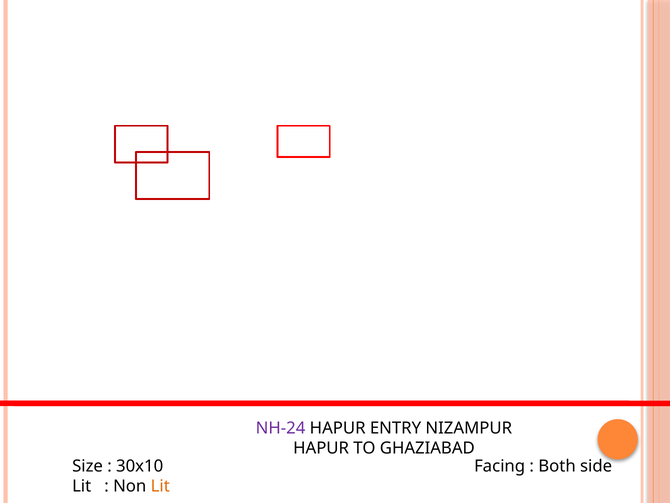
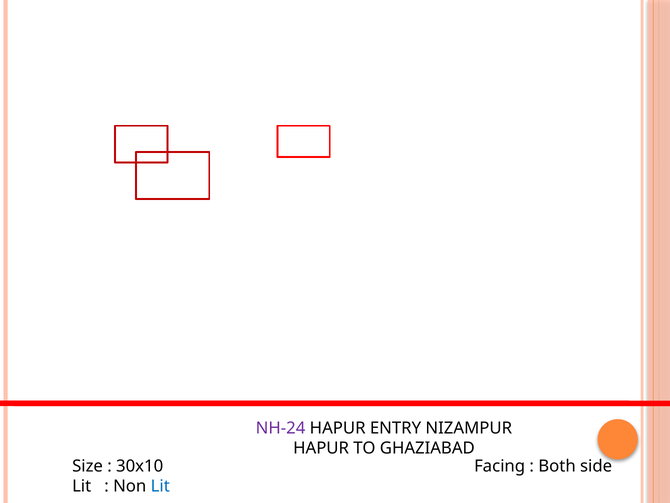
Lit colour: orange -> blue (160, 486)
